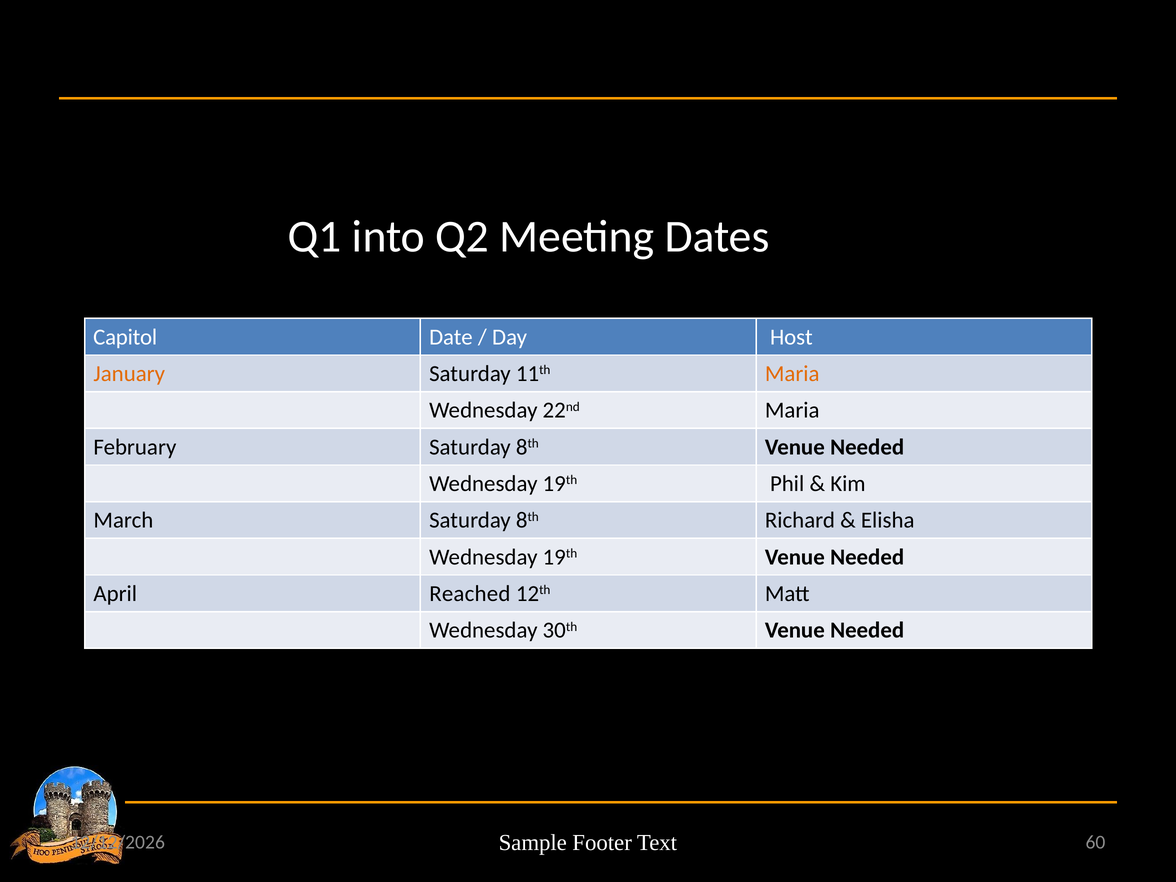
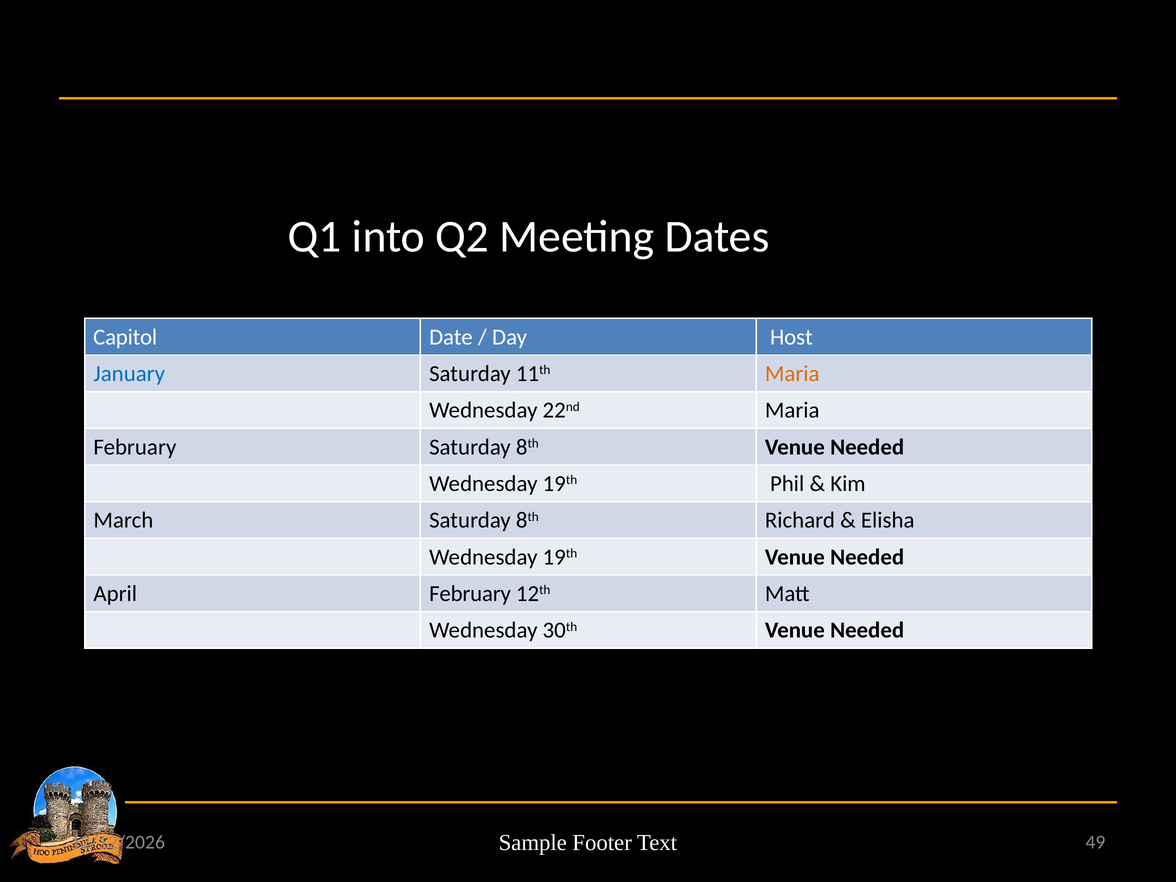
January colour: orange -> blue (129, 374)
April Reached: Reached -> February (470, 594)
60: 60 -> 49 (1096, 842)
